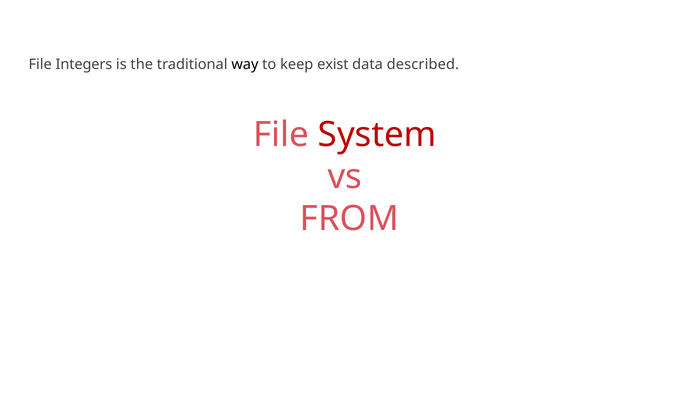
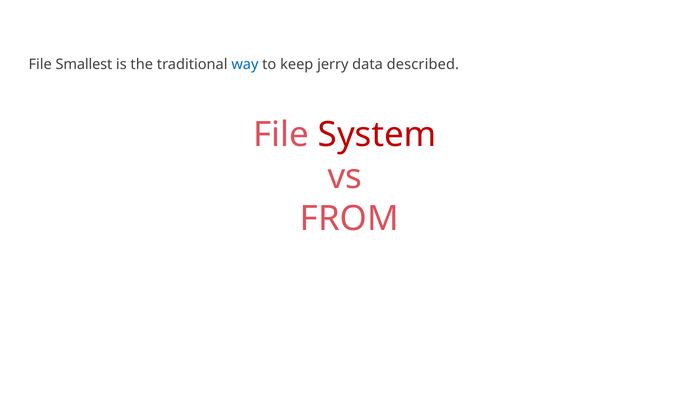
Integers: Integers -> Smallest (84, 64)
way colour: black -> blue (245, 64)
exist: exist -> jerry (333, 64)
